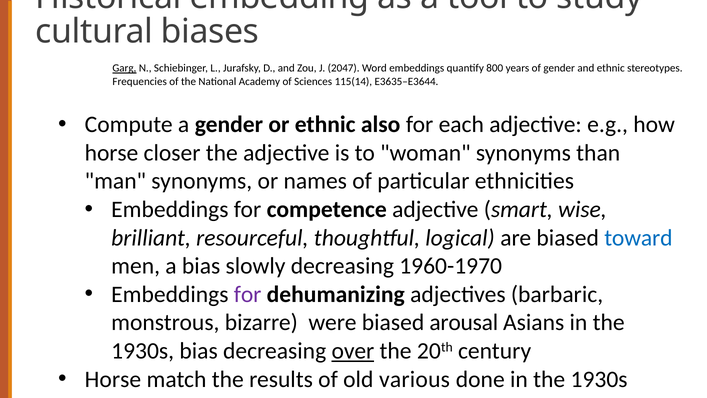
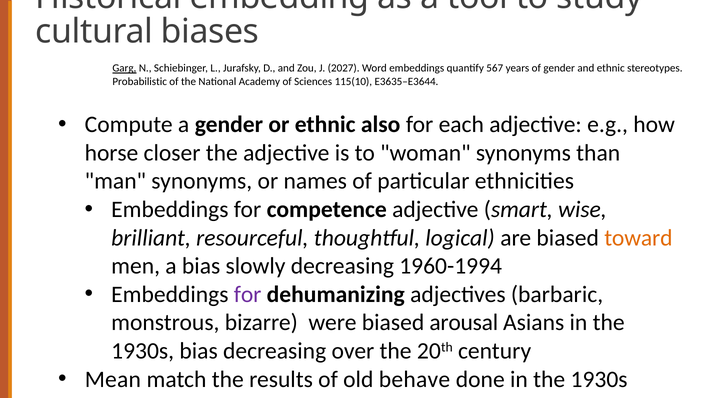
2047: 2047 -> 2027 (344, 68)
800: 800 -> 567 (495, 68)
Frequencies: Frequencies -> Probabilistic (140, 82)
115(14: 115(14 -> 115(10 (353, 82)
toward colour: blue -> orange (638, 238)
1960-1970: 1960-1970 -> 1960-1994 (451, 266)
over underline: present -> none (353, 351)
Horse: Horse -> Mean (113, 379)
various: various -> behave (414, 379)
